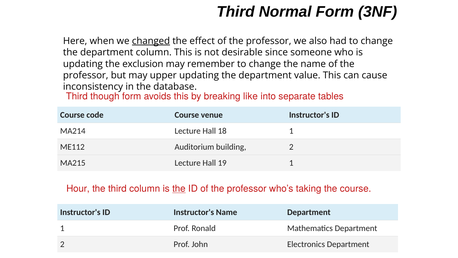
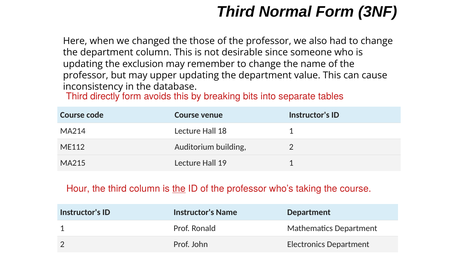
changed underline: present -> none (151, 41)
effect: effect -> those (202, 41)
though: though -> directly (105, 96)
like: like -> bits (250, 96)
